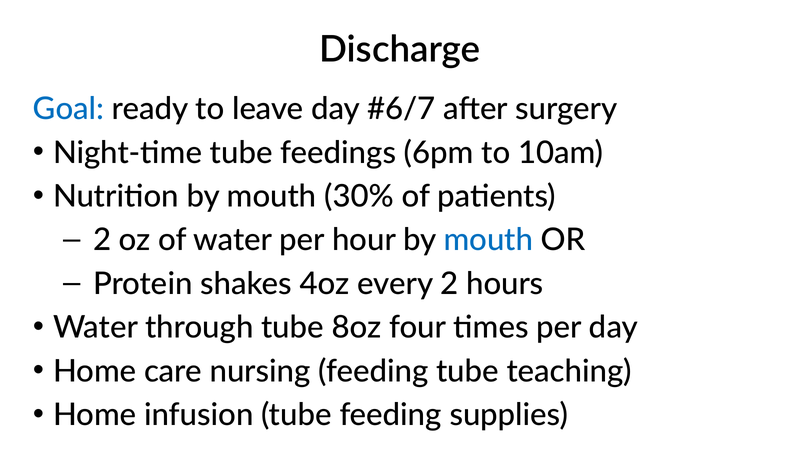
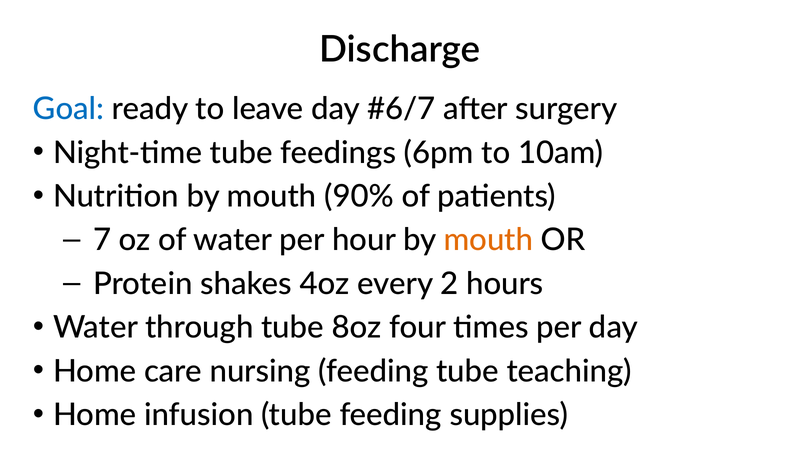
30%: 30% -> 90% (359, 197)
2: 2 -> 7 (102, 240)
mouth colour: blue -> orange (488, 240)
